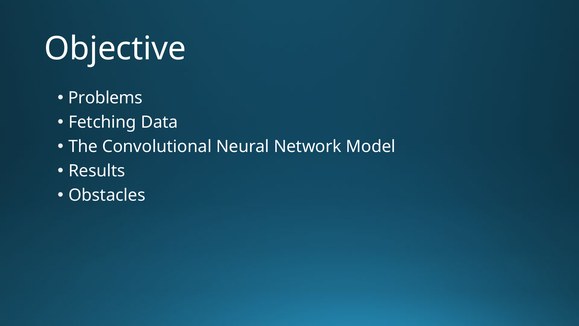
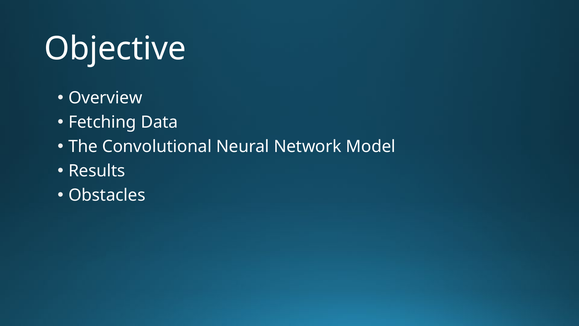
Problems: Problems -> Overview (105, 98)
